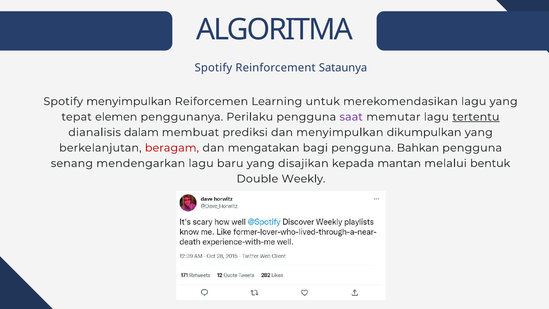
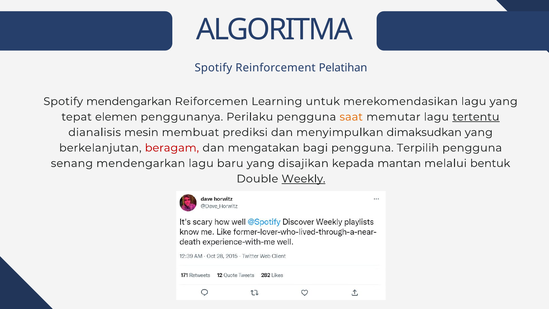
Sataunya: Sataunya -> Pelatihan (343, 68)
Spotify menyimpulkan: menyimpulkan -> mendengarkan (129, 101)
saat colour: purple -> orange (351, 117)
dalam: dalam -> mesin (141, 132)
dikumpulkan: dikumpulkan -> dimaksudkan (424, 132)
Bahkan: Bahkan -> Terpilih (418, 148)
Weekly underline: none -> present (303, 179)
